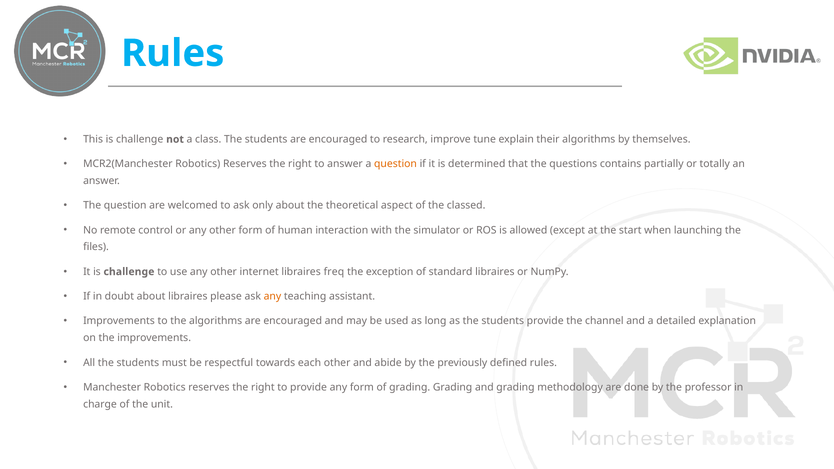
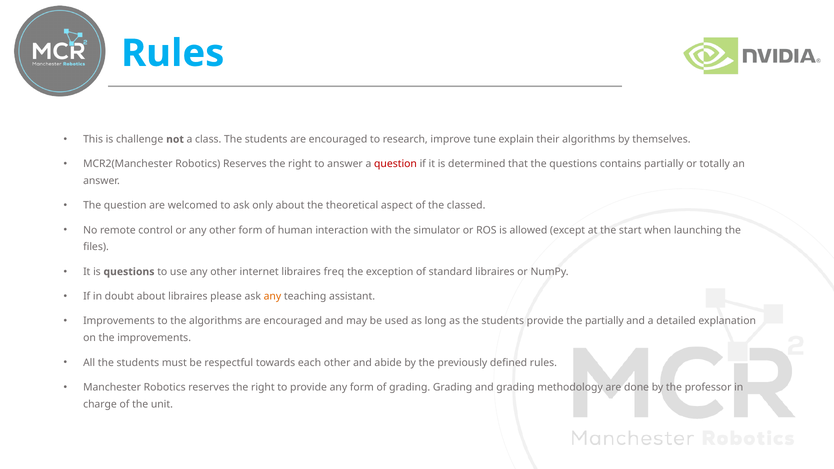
question colour: orange -> red (396, 164)
It is challenge: challenge -> questions (129, 272)
the channel: channel -> partially (604, 321)
